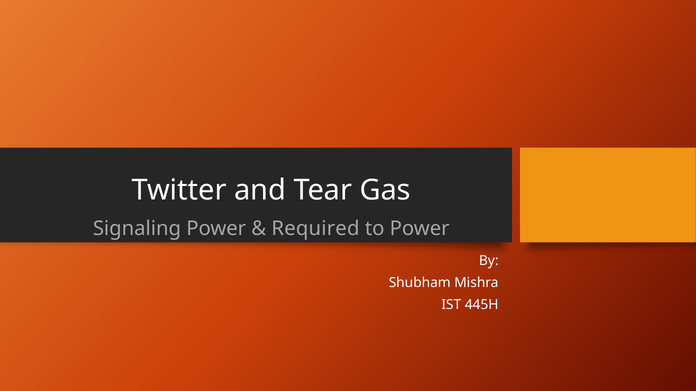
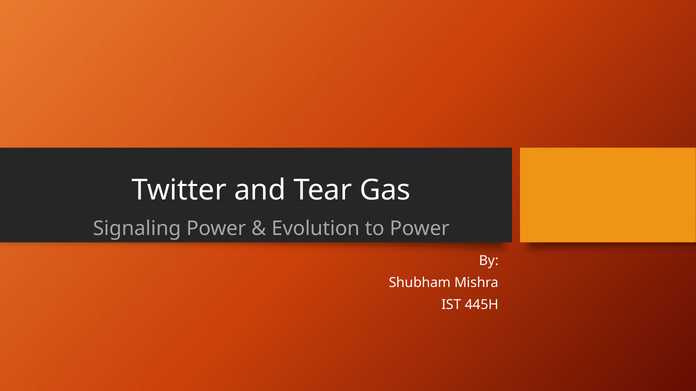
Required: Required -> Evolution (316, 229)
